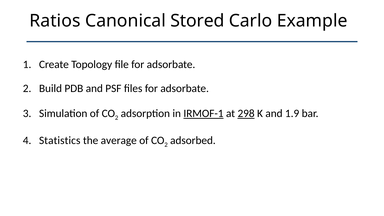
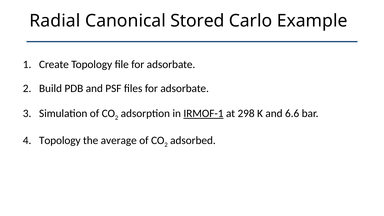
Ratios: Ratios -> Radial (55, 21)
298 underline: present -> none (246, 113)
1.9: 1.9 -> 6.6 (292, 113)
Statistics: Statistics -> Topology (60, 140)
